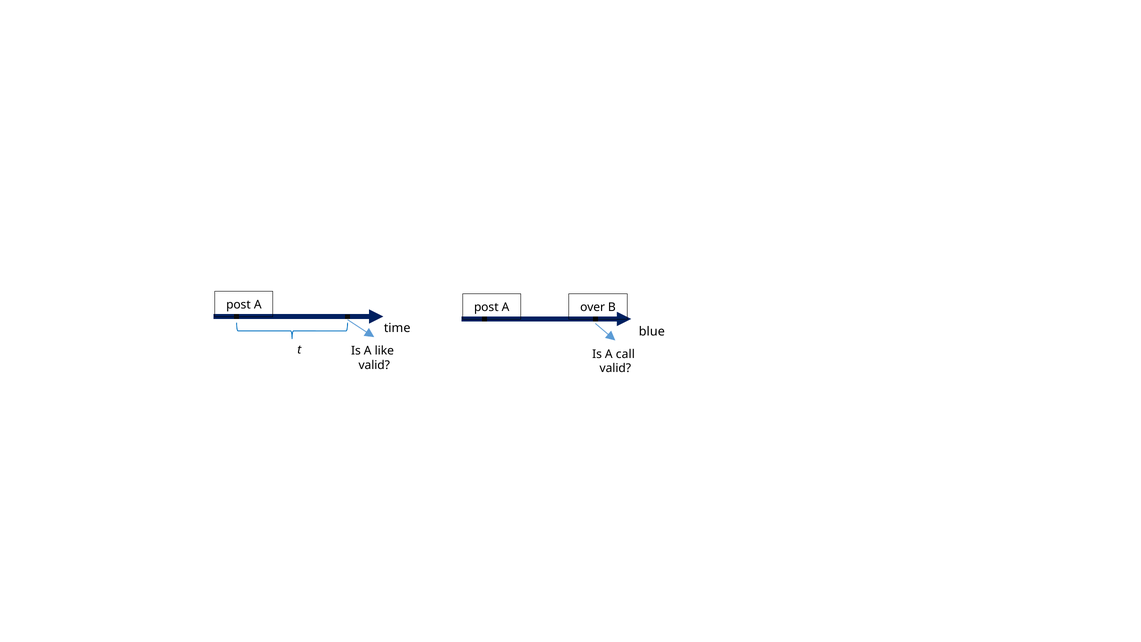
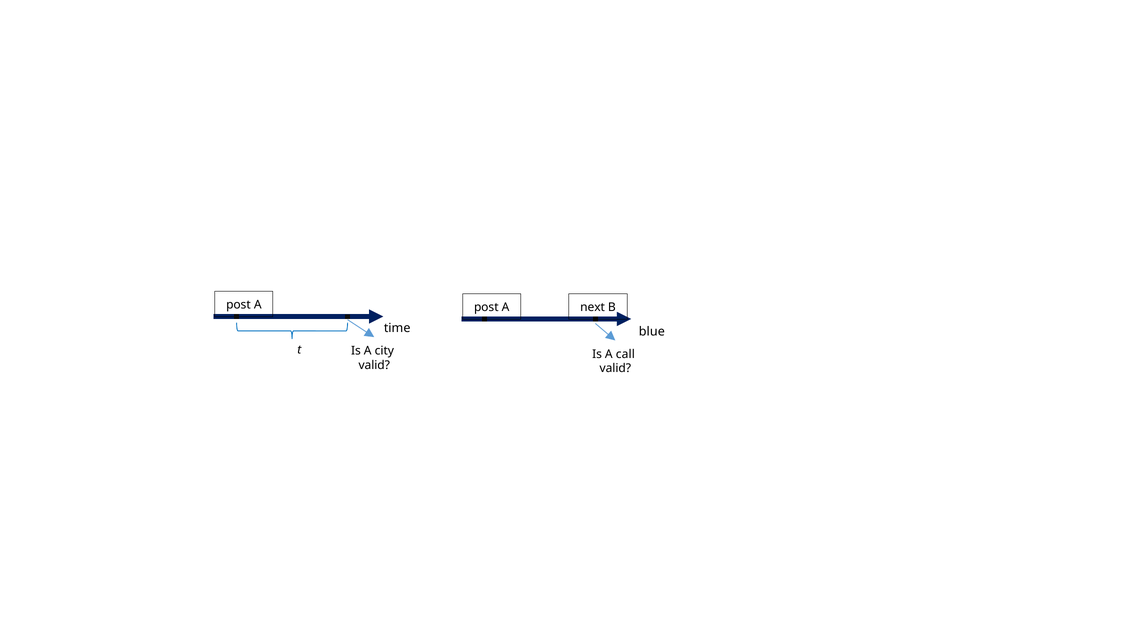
over: over -> next (593, 307)
like: like -> city (384, 351)
